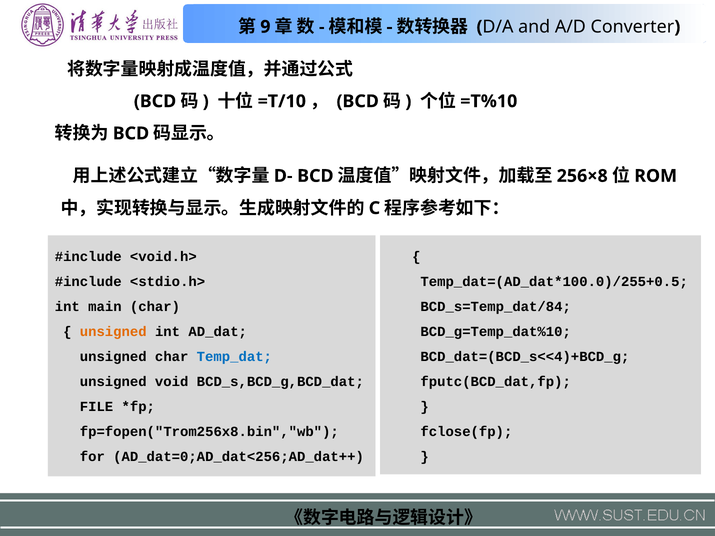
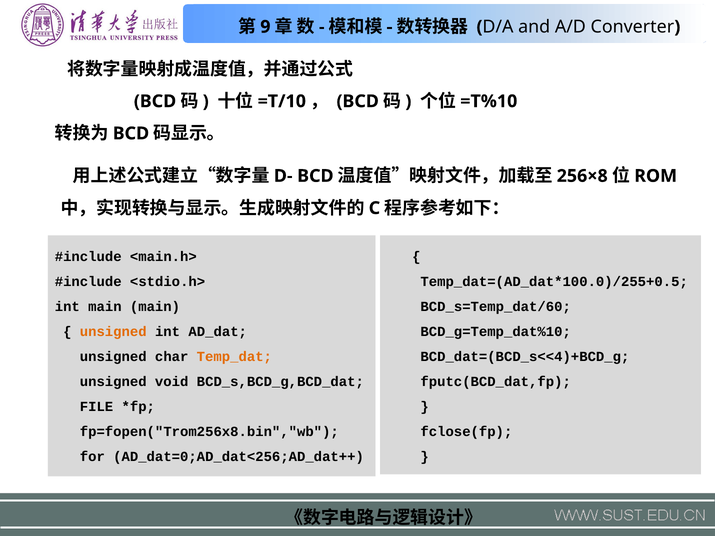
<void.h>: <void.h> -> <main.h> (163, 257)
main char: char -> main (155, 307)
BCD_s=Temp_dat/84: BCD_s=Temp_dat/84 -> BCD_s=Temp_dat/60 (496, 307)
Temp_dat colour: blue -> orange (234, 357)
